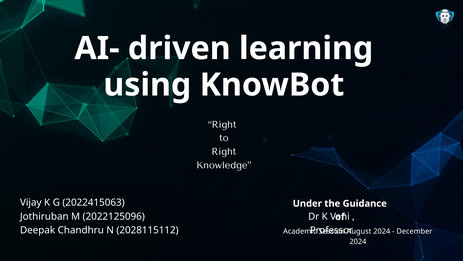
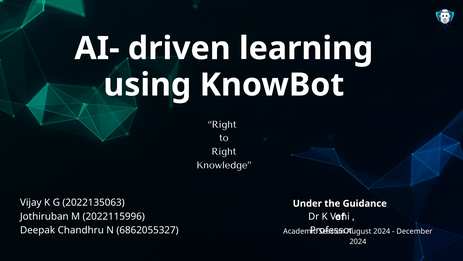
2022415063: 2022415063 -> 2022135063 (94, 202)
2022125096: 2022125096 -> 2022115996 (114, 216)
2028115112: 2028115112 -> 6862055327 (148, 230)
